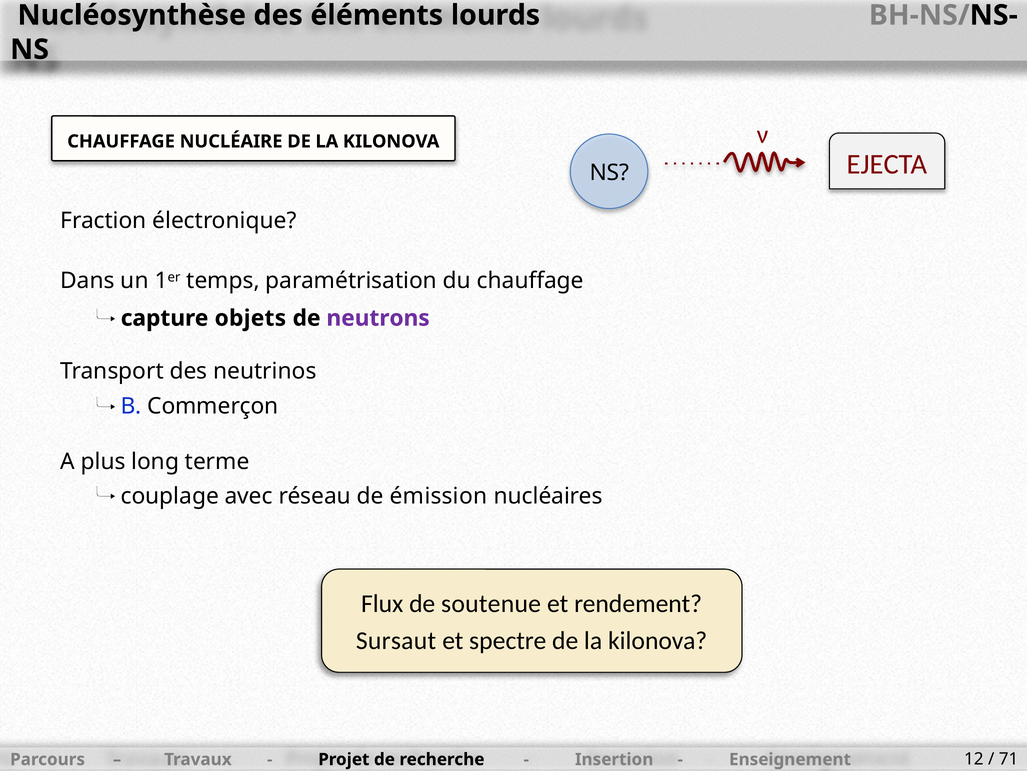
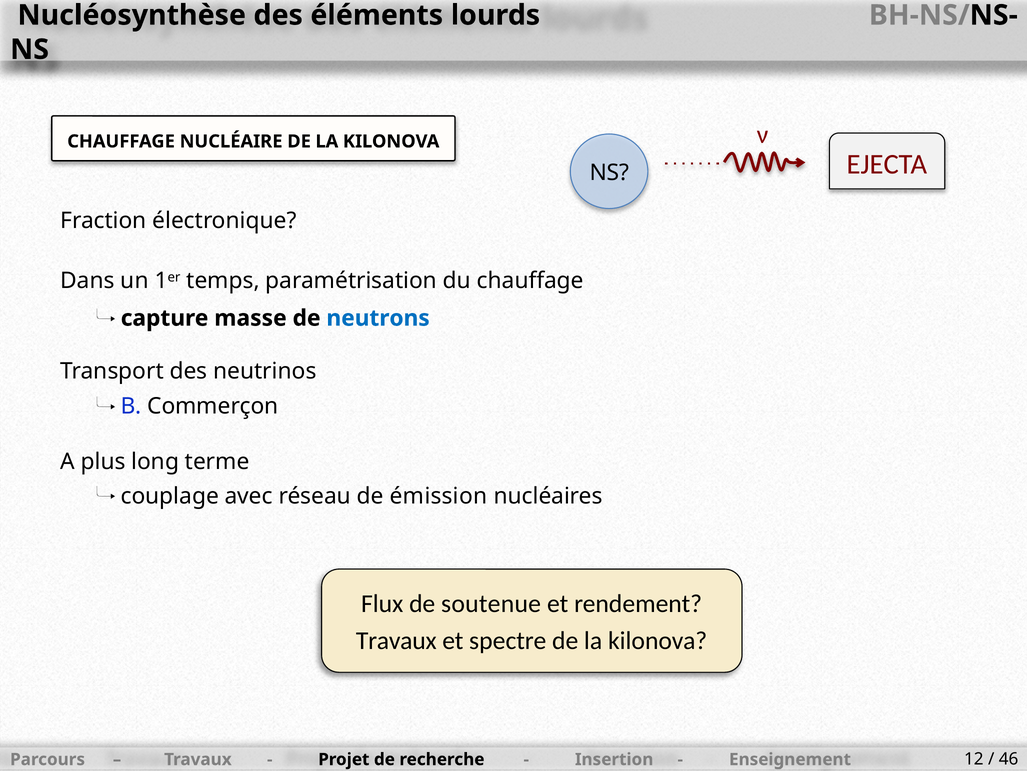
objets: objets -> masse (250, 318)
neutrons colour: purple -> blue (378, 318)
Sursaut: Sursaut -> Travaux (396, 640)
71: 71 -> 46 (1009, 759)
